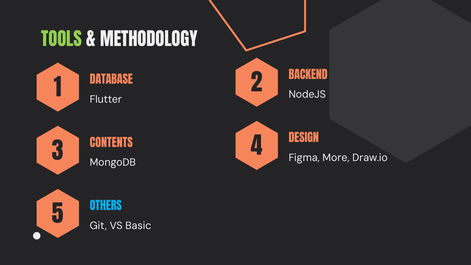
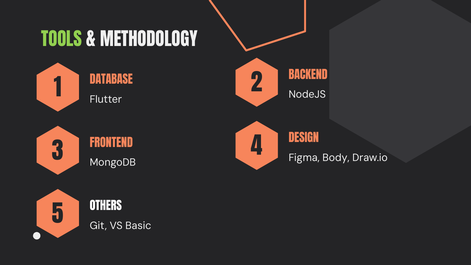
CONTENTS: CONTENTS -> FRONTEND (111, 143)
More: More -> Body (336, 158)
OTHERS colour: light blue -> white (106, 206)
